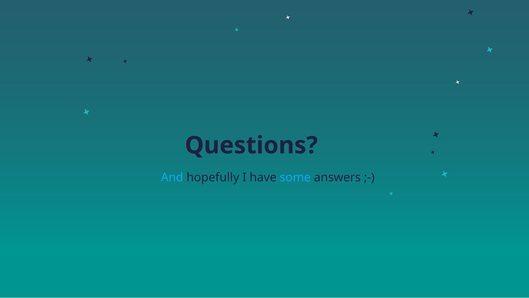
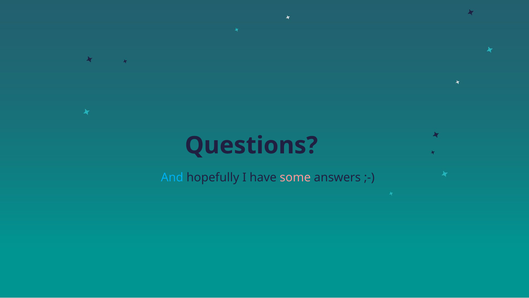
some colour: light blue -> pink (295, 177)
